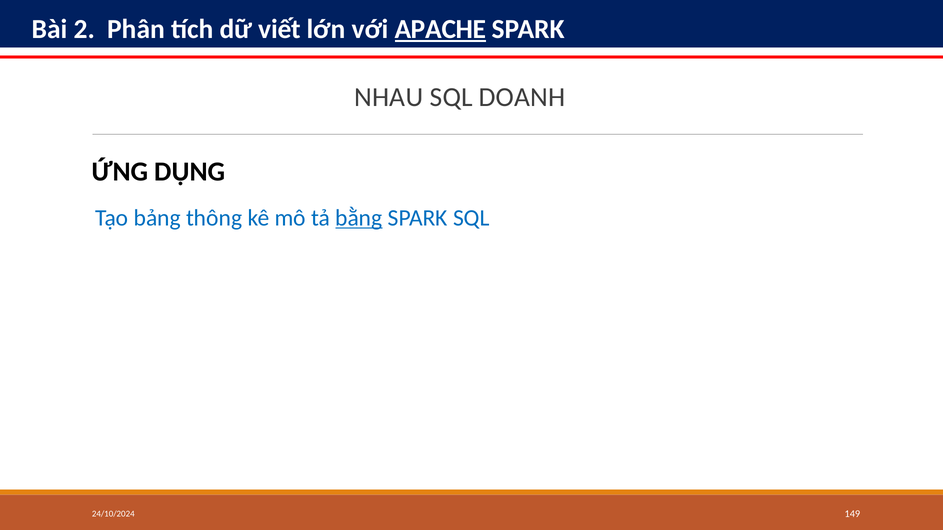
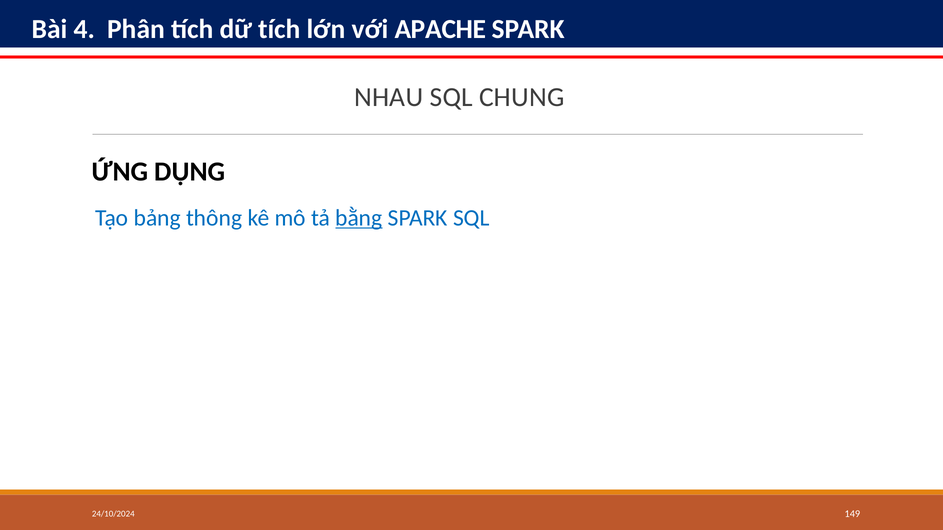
2: 2 -> 4 (84, 29)
dữ viết: viết -> tích (279, 29)
APACHE underline: present -> none (440, 29)
DOANH: DOANH -> CHUNG (522, 97)
